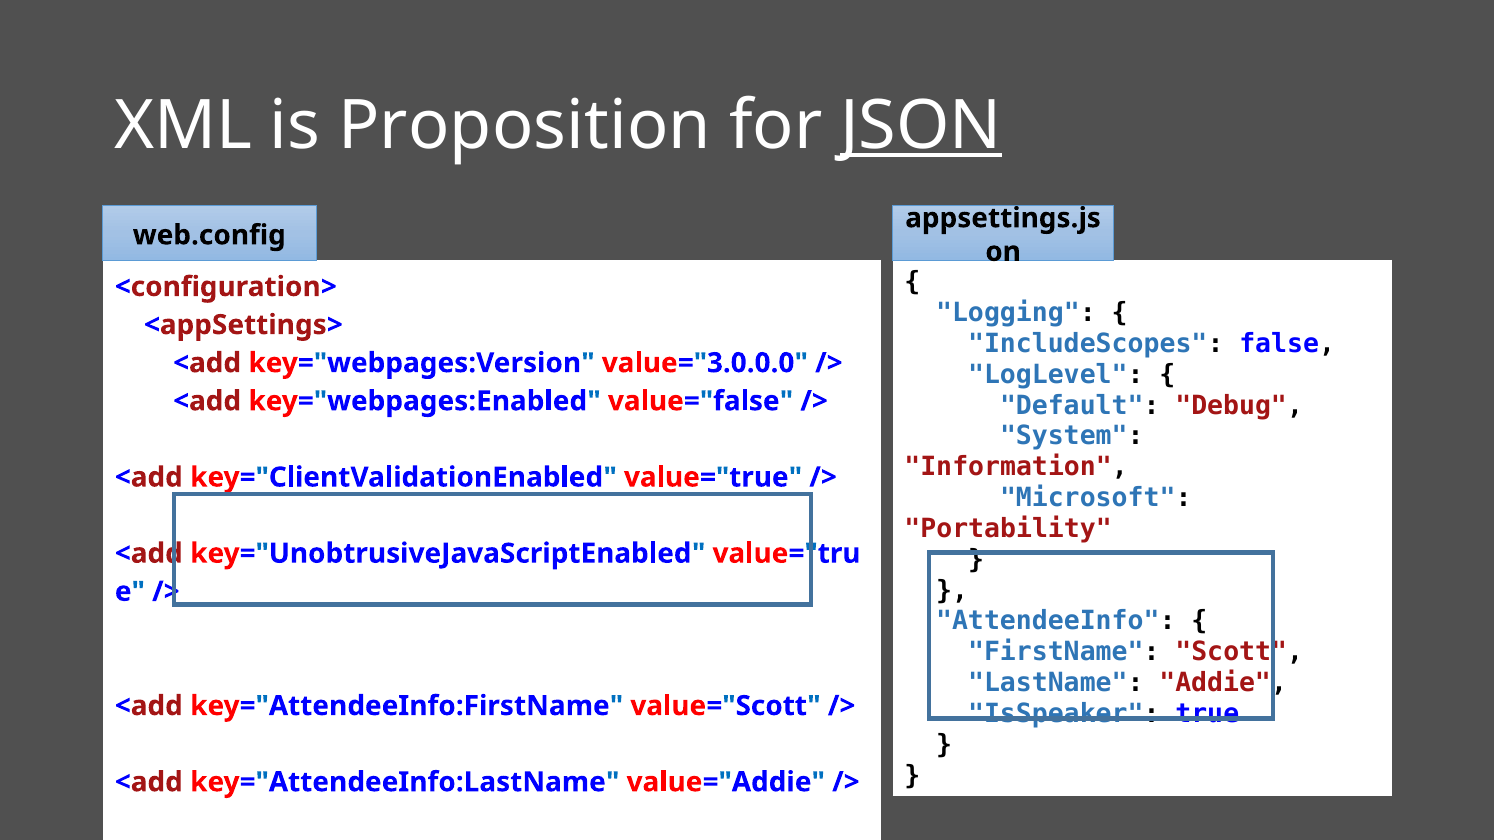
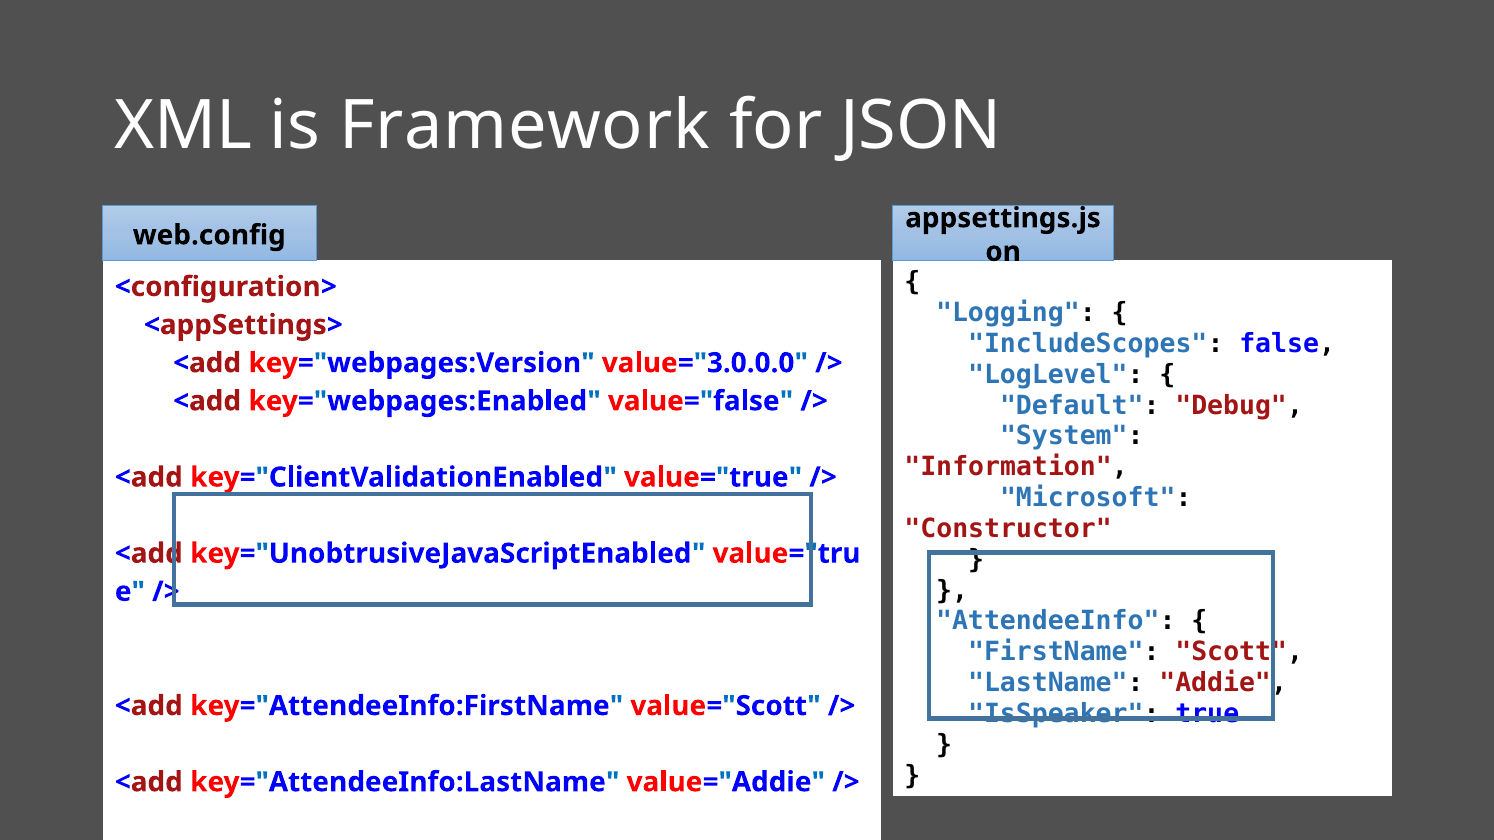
Proposition: Proposition -> Framework (524, 125)
JSON underline: present -> none (921, 125)
Portability: Portability -> Constructor (1008, 529)
